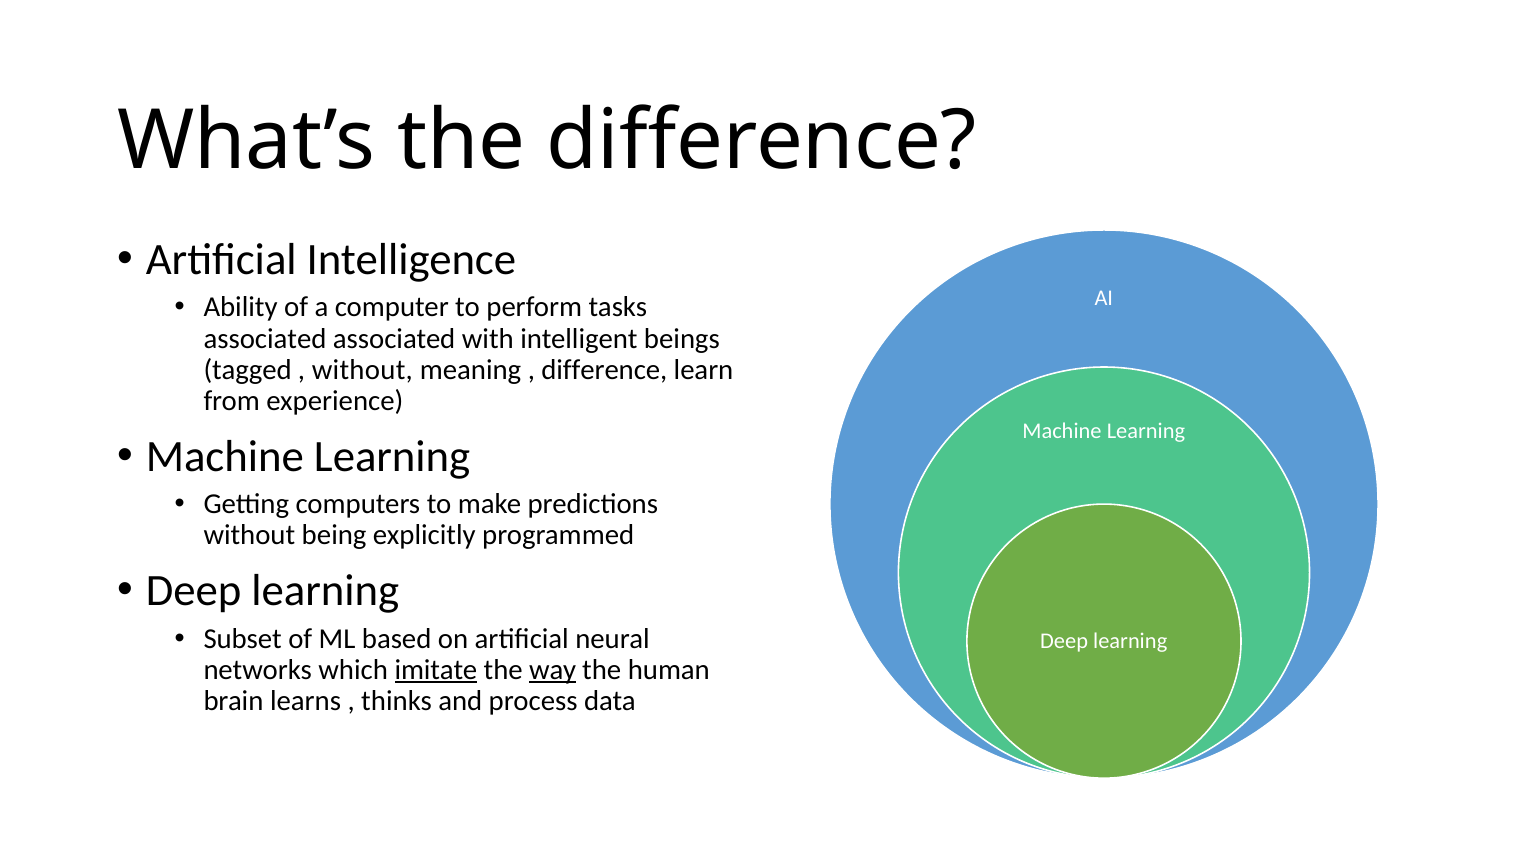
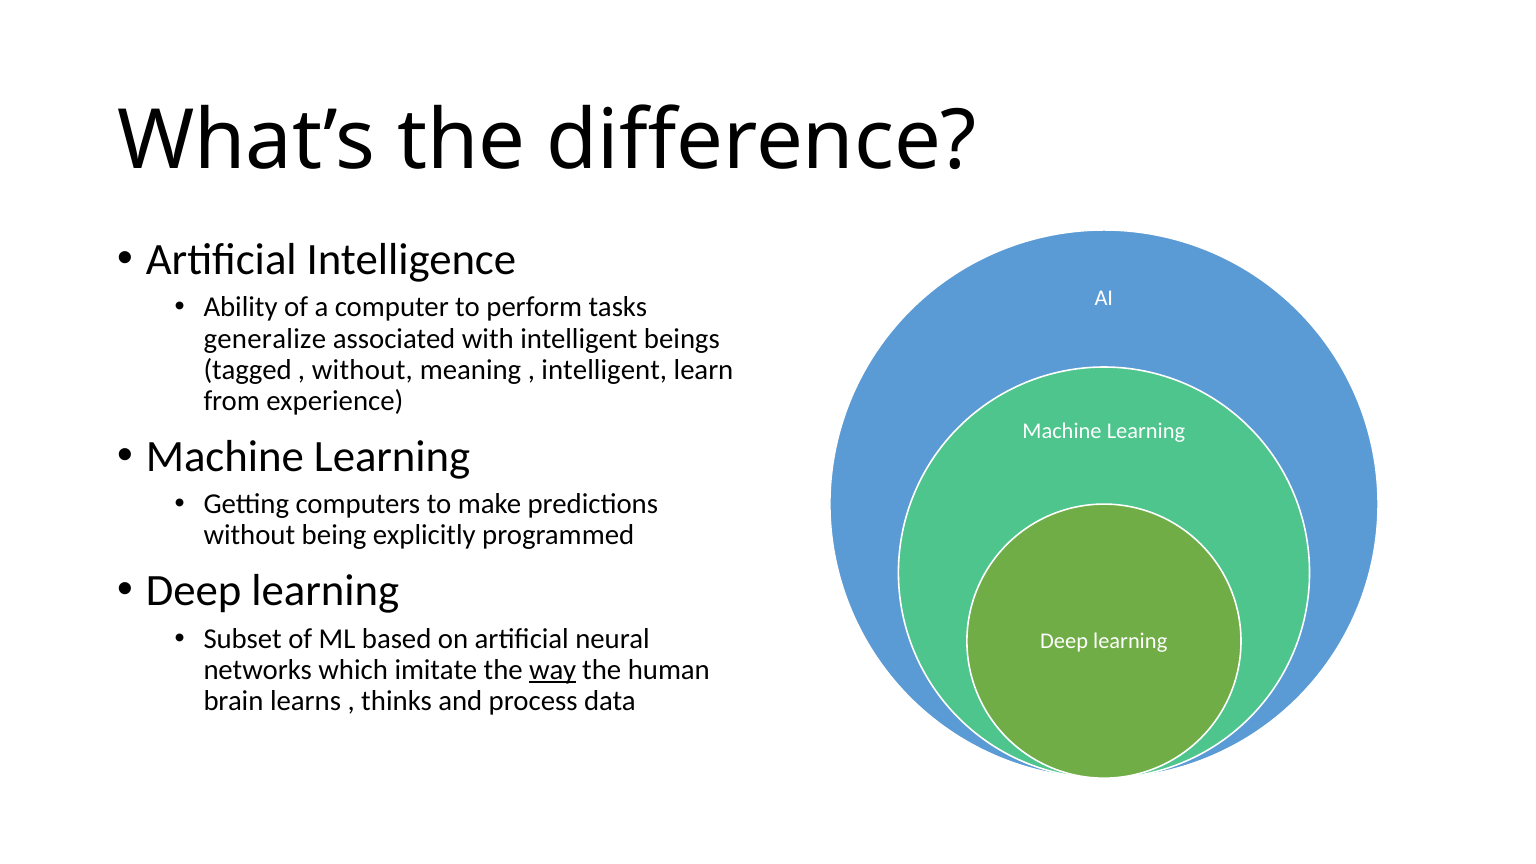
associated: associated -> generalize (265, 339)
difference: difference -> intelligent (604, 370)
imitate underline: present -> none (436, 670)
